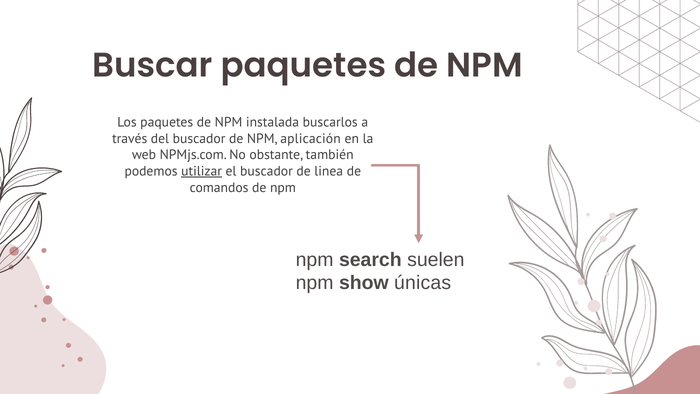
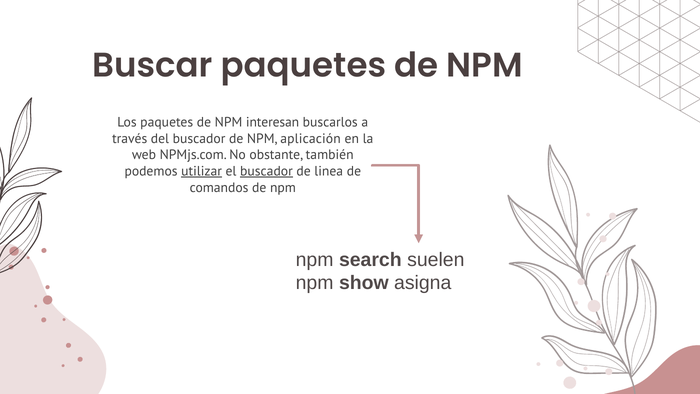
instalada: instalada -> interesan (273, 122)
buscador underline: none -> present (266, 171)
únicas: únicas -> asigna (423, 283)
